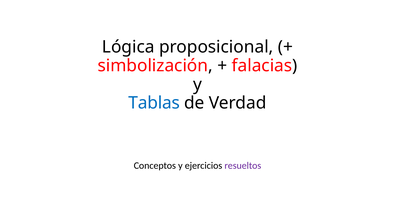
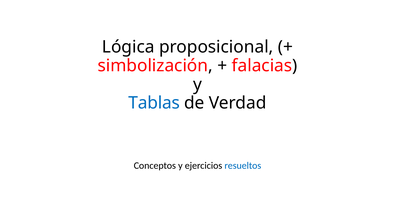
resueltos colour: purple -> blue (243, 166)
